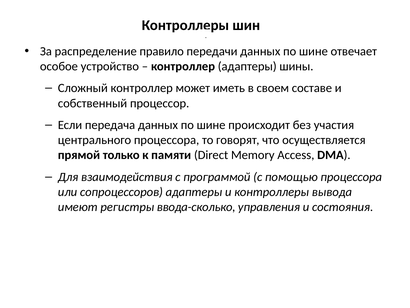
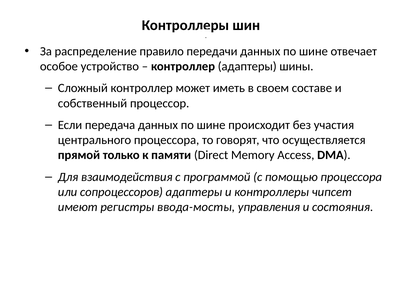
вывода: вывода -> чипсет (332, 192)
ввода-сколько: ввода-сколько -> ввода-мосты (196, 207)
